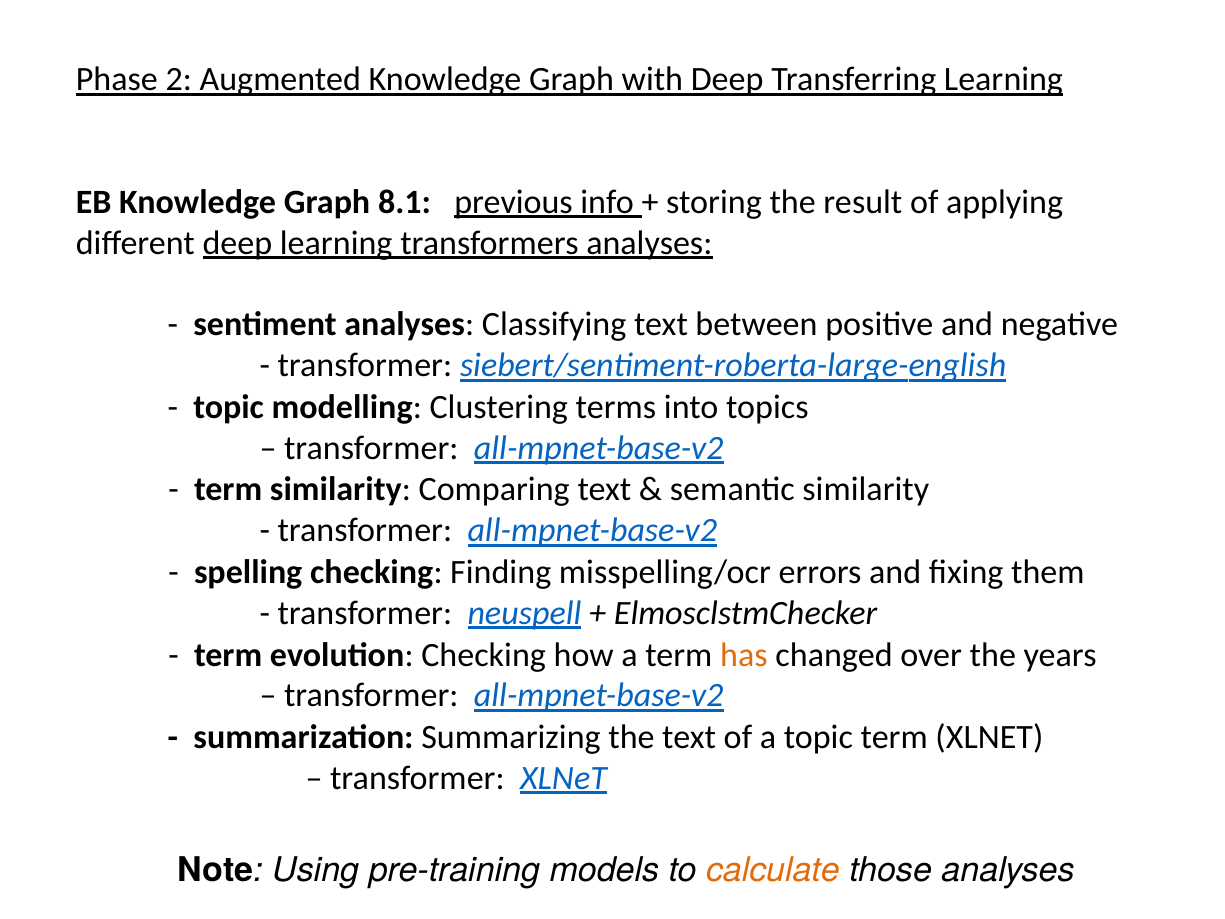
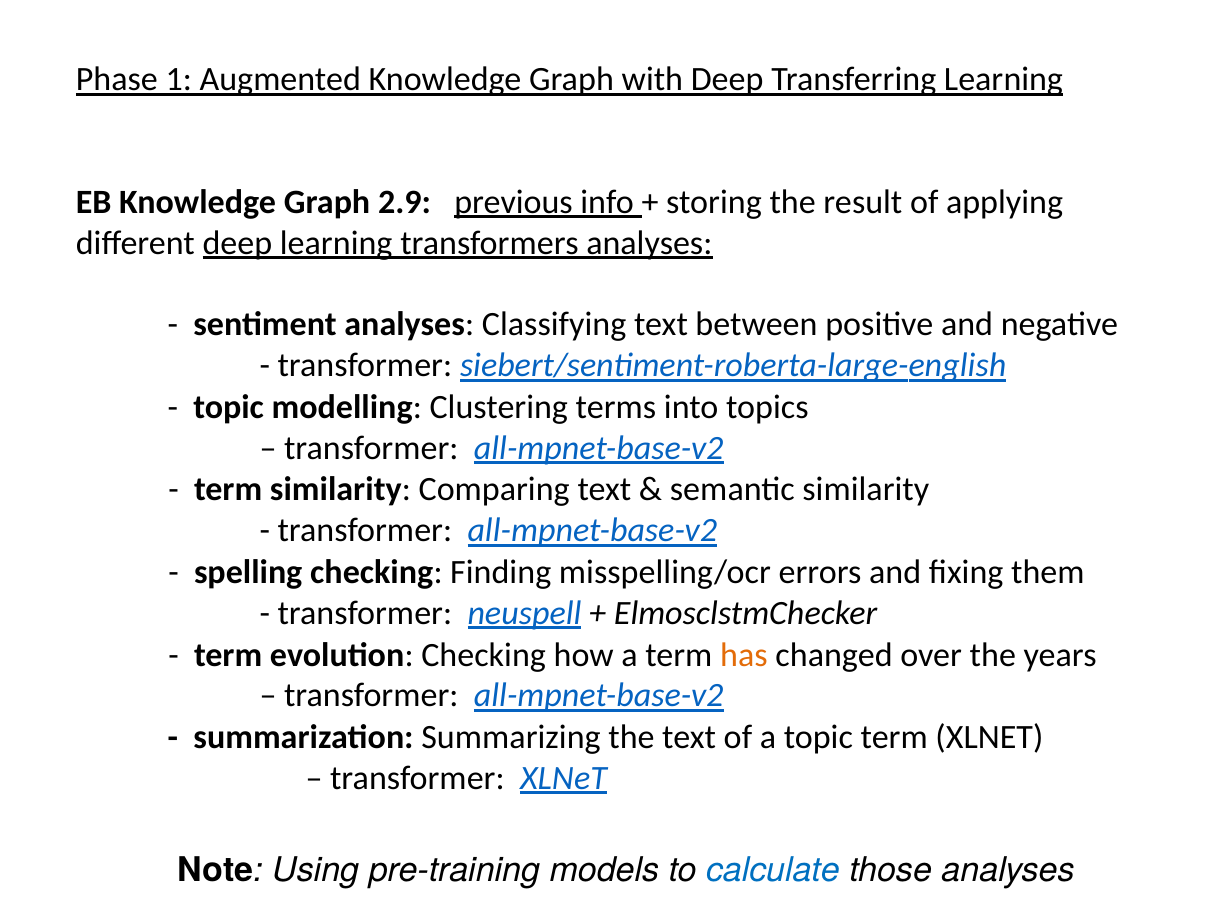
2: 2 -> 1 (179, 79)
8.1: 8.1 -> 2.9 (405, 202)
calculate colour: orange -> blue (773, 870)
